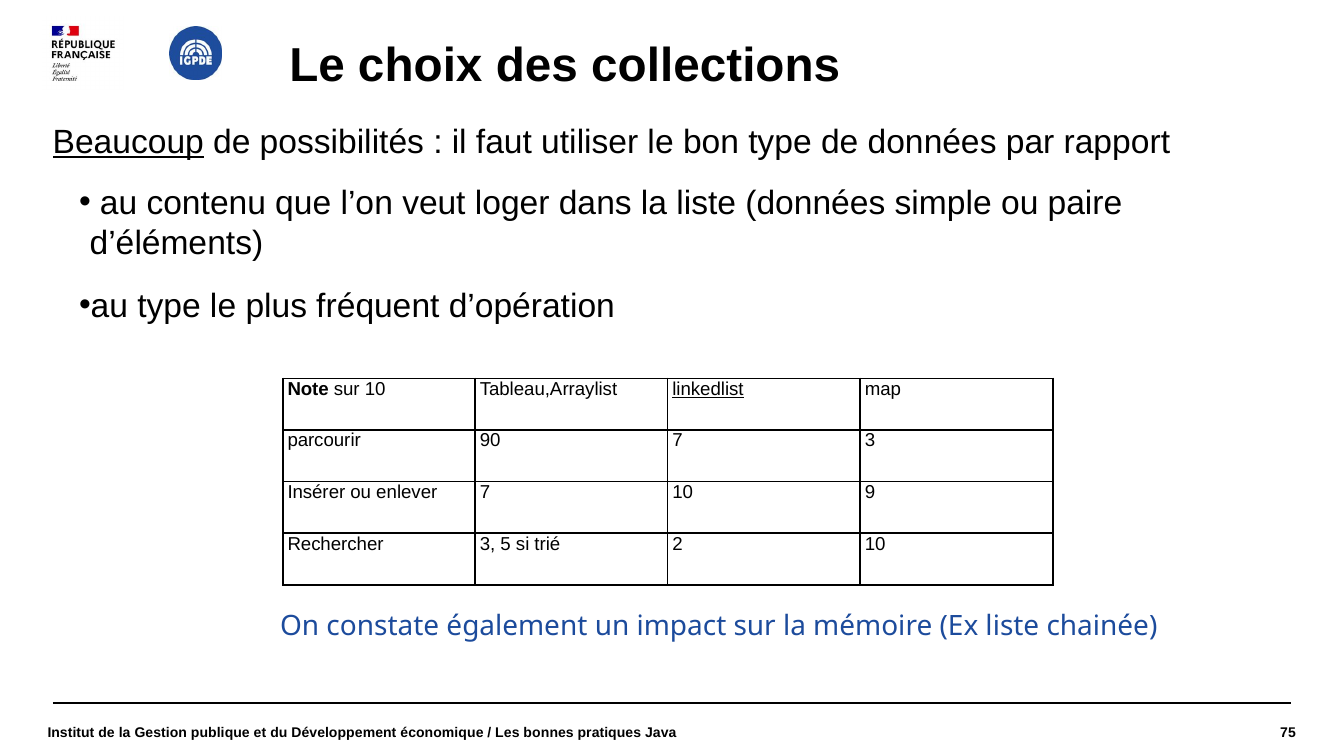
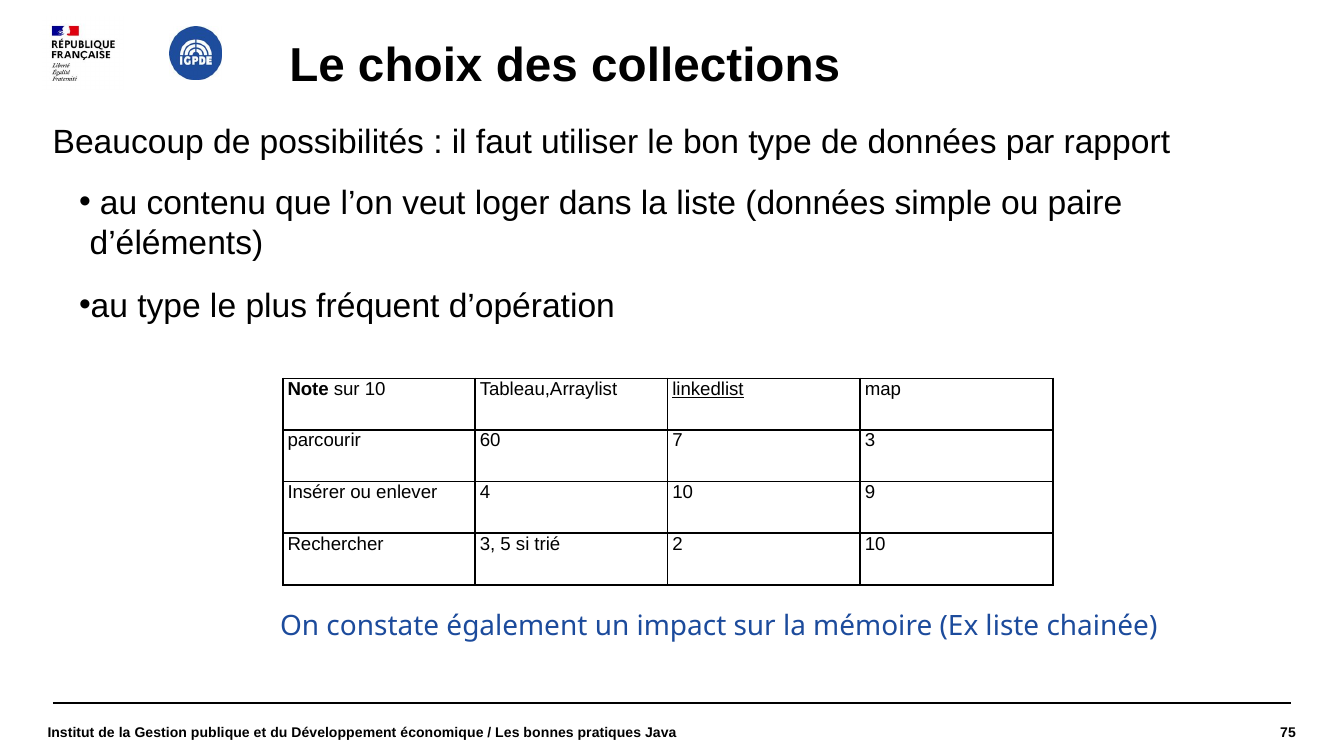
Beaucoup underline: present -> none (128, 142)
90: 90 -> 60 (490, 441)
enlever 7: 7 -> 4 (485, 492)
